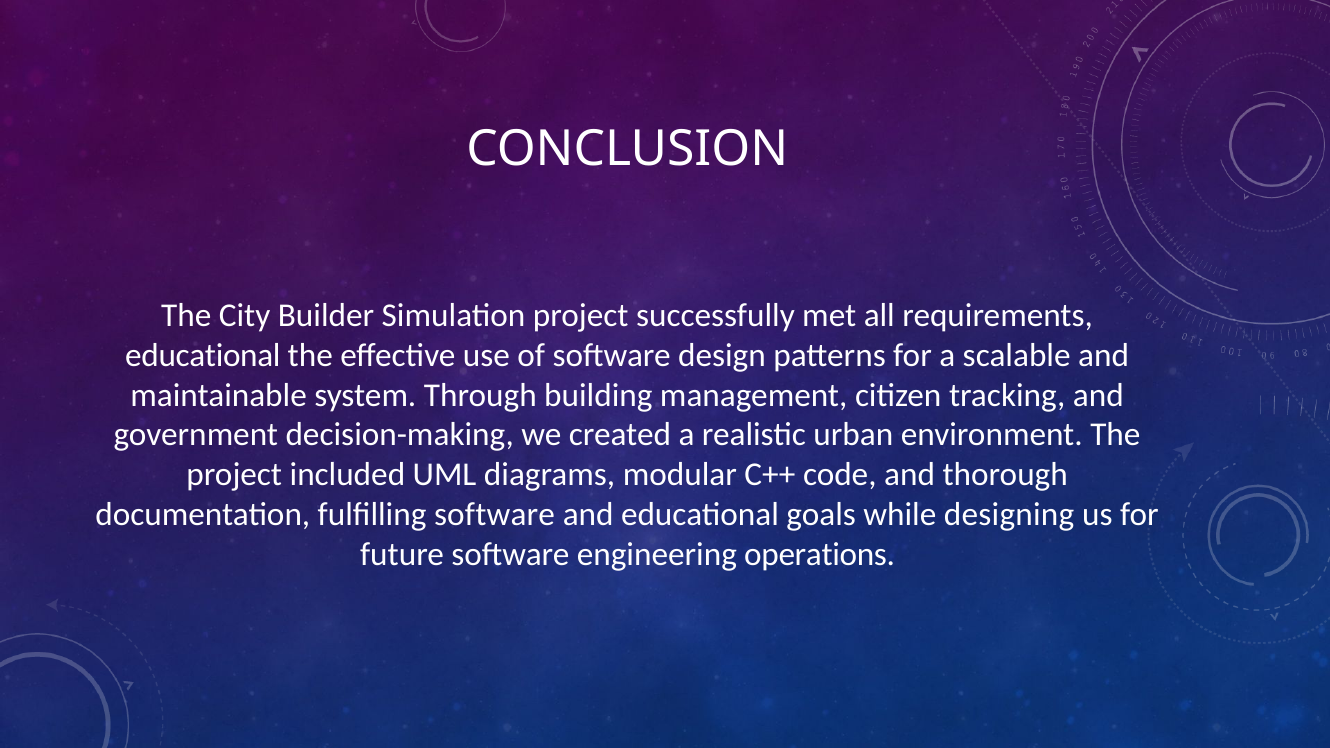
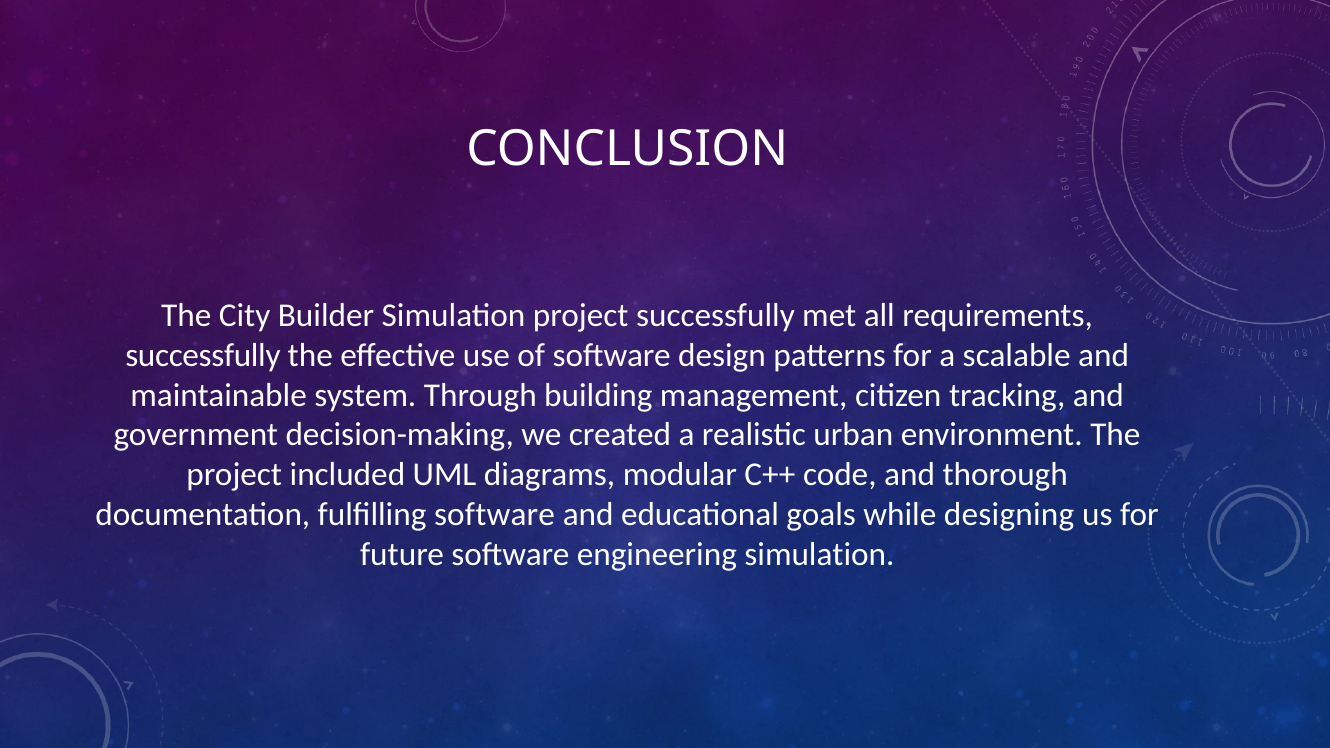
educational: educational -> successfully (203, 355)
engineering operations: operations -> simulation (819, 555)
